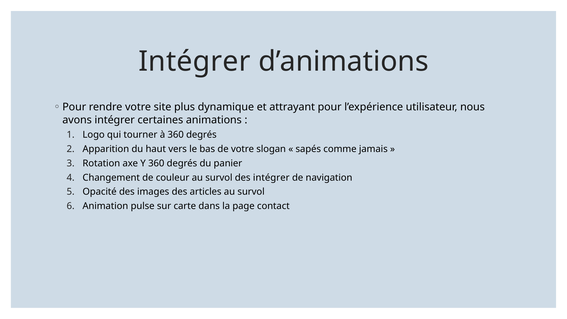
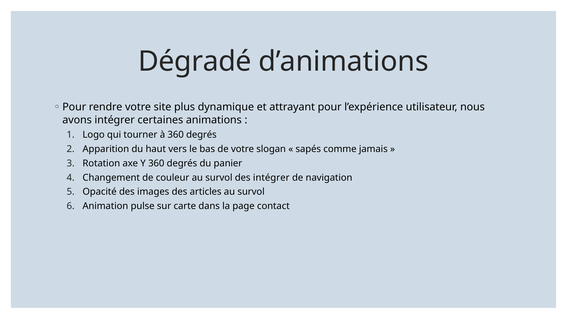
Intégrer: Intégrer -> Dégradé (195, 62)
